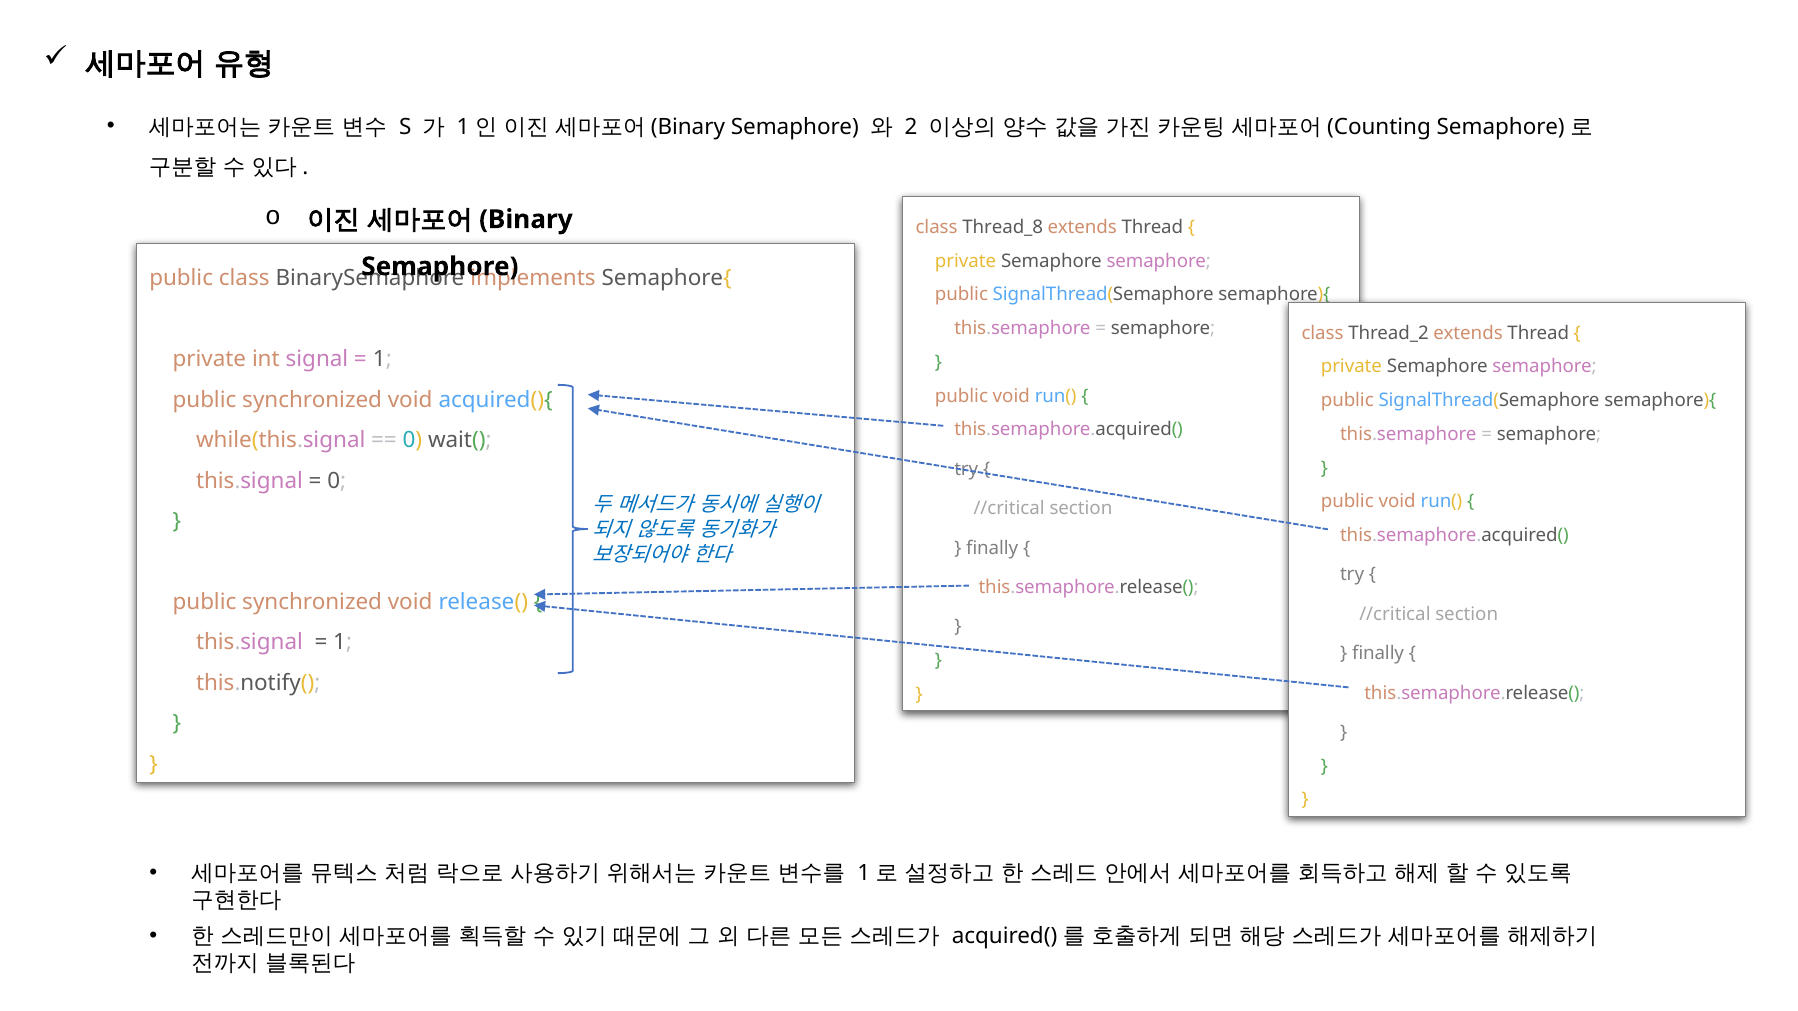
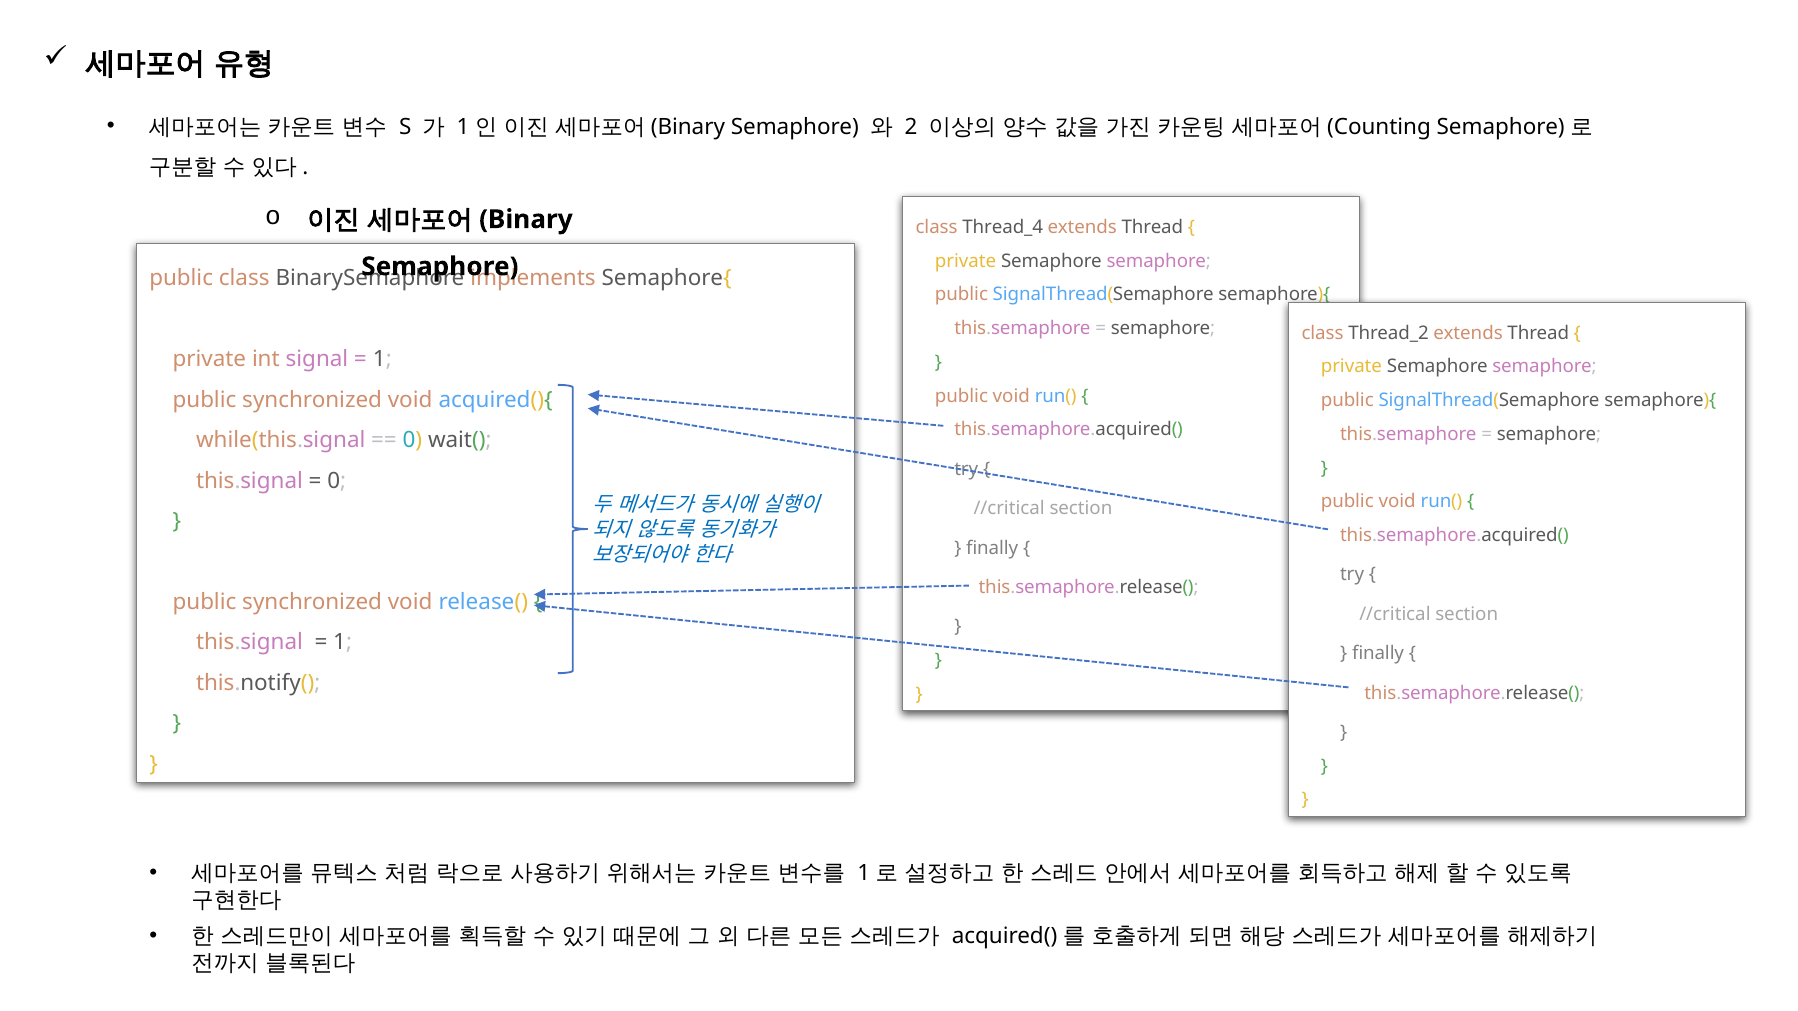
Thread_8: Thread_8 -> Thread_4 (1003, 227)
